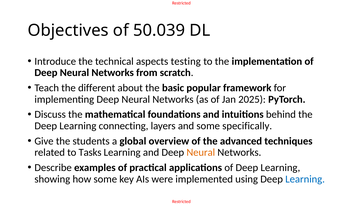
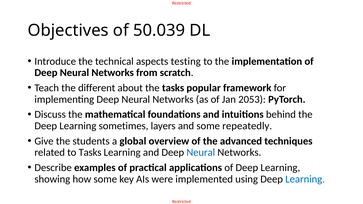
the basic: basic -> tasks (173, 88)
2025: 2025 -> 2053 (252, 99)
connecting: connecting -> sometimes (124, 126)
specifically: specifically -> repeatedly (247, 126)
Neural colour: orange -> blue (201, 153)
